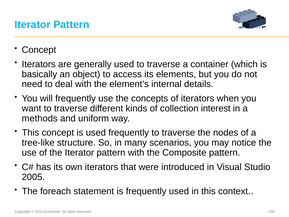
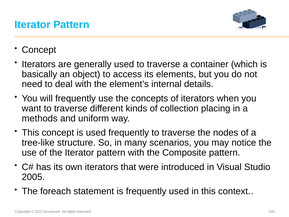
interest: interest -> placing (216, 108)
